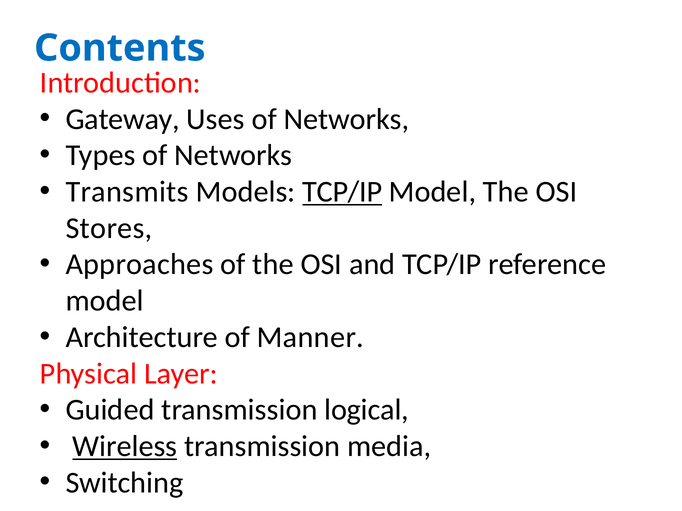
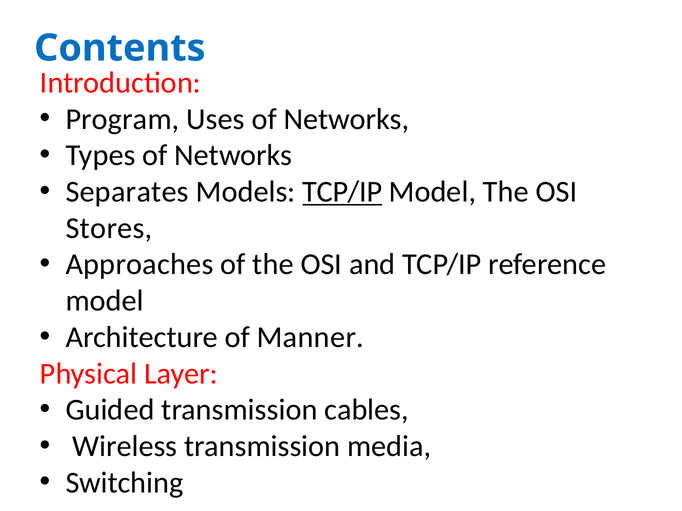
Gateway: Gateway -> Program (122, 119)
Transmits: Transmits -> Separates (127, 192)
logical: logical -> cables (367, 410)
Wireless underline: present -> none (125, 447)
